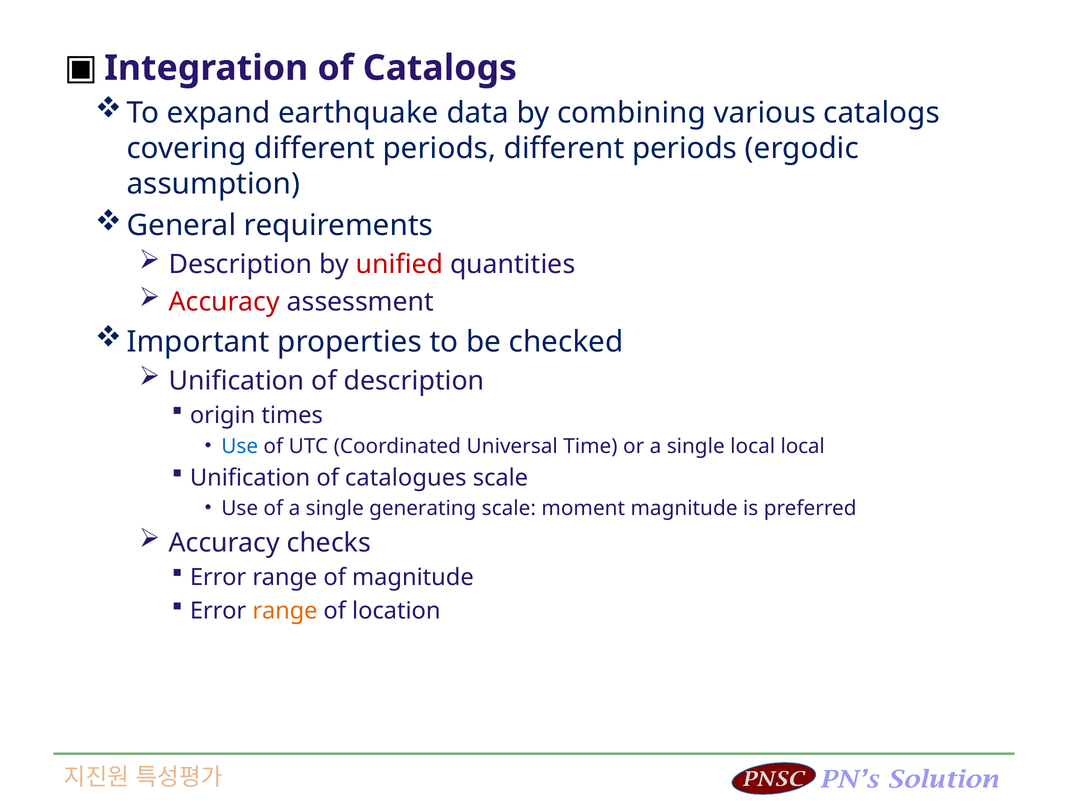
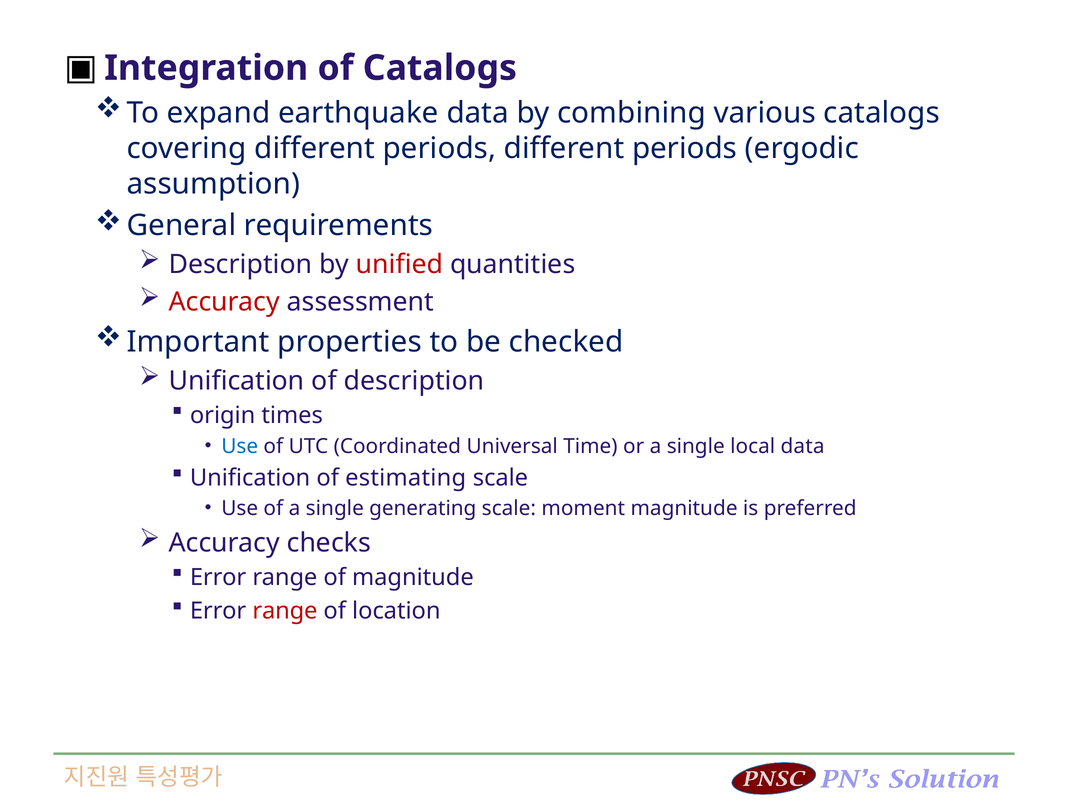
local local: local -> data (803, 446)
catalogues: catalogues -> estimating (406, 478)
range colour: orange -> red (285, 611)
